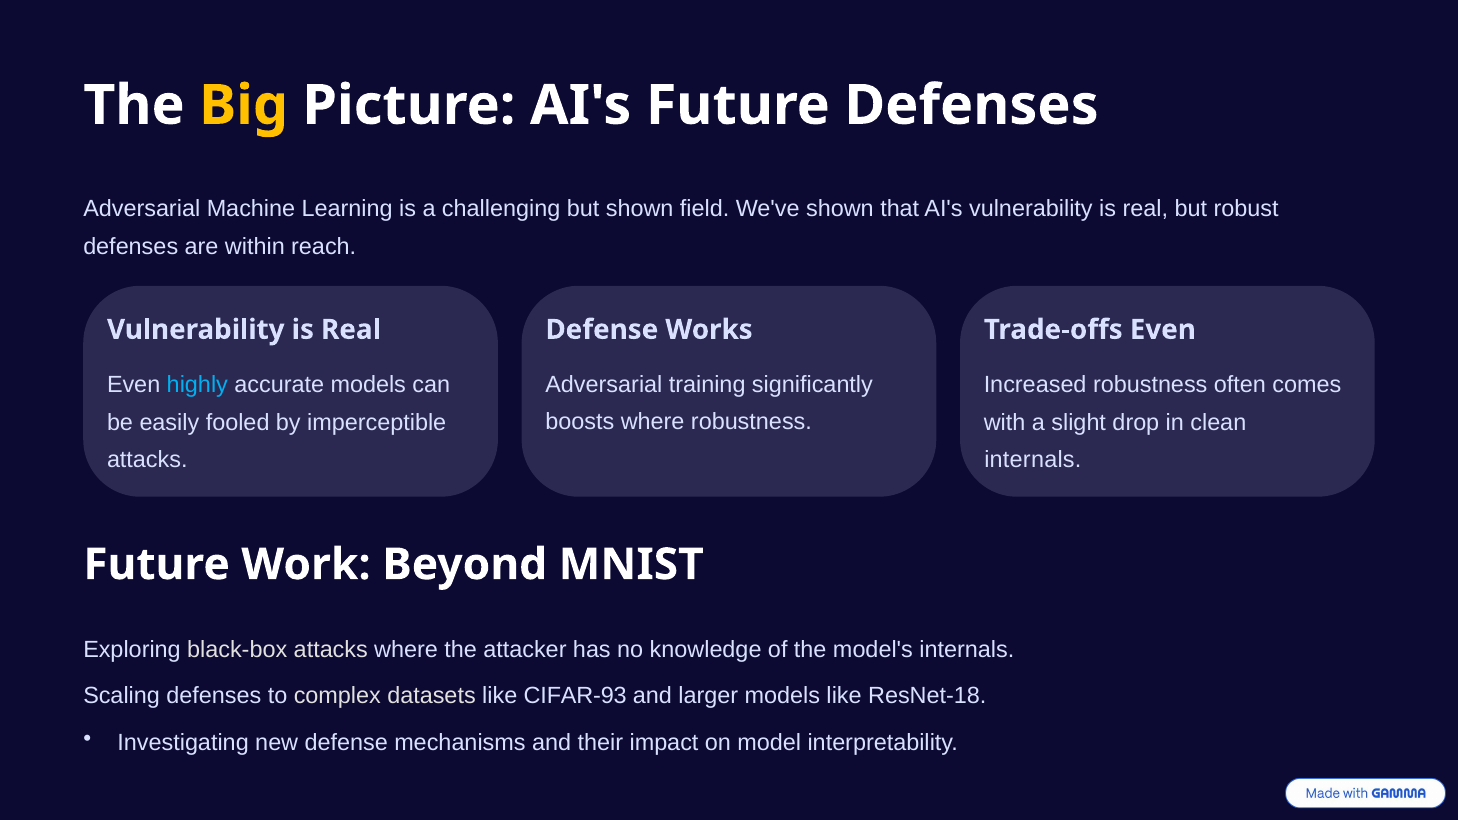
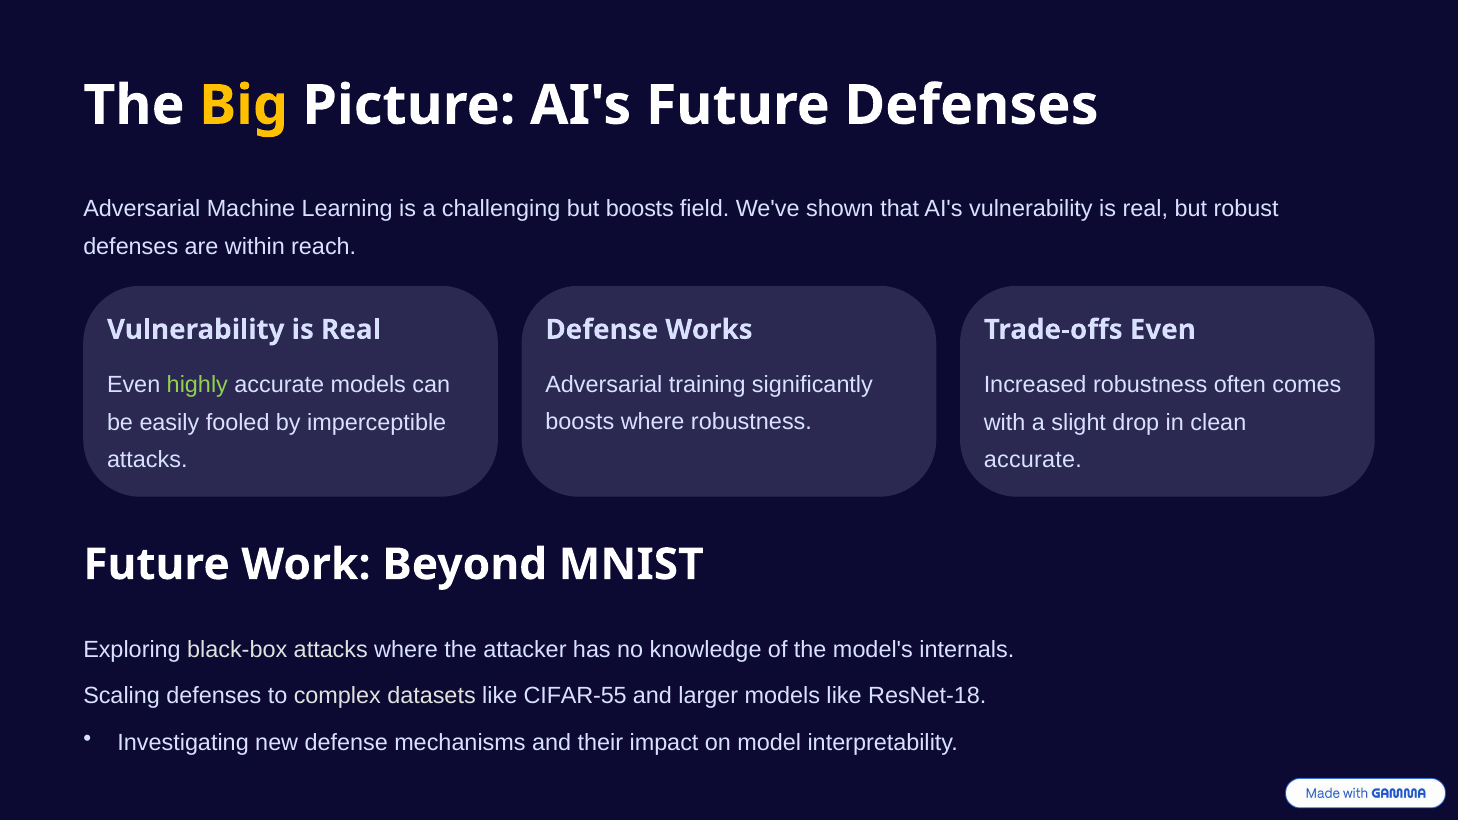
but shown: shown -> boosts (640, 208)
highly colour: light blue -> light green (197, 384)
internals: internals -> accurate (1033, 460)
CIFAR-93: CIFAR-93 -> CIFAR-55 (575, 696)
